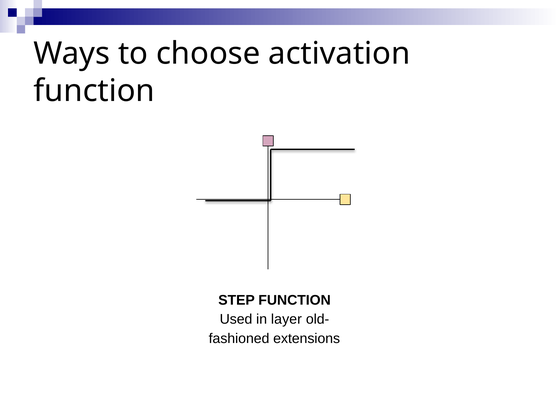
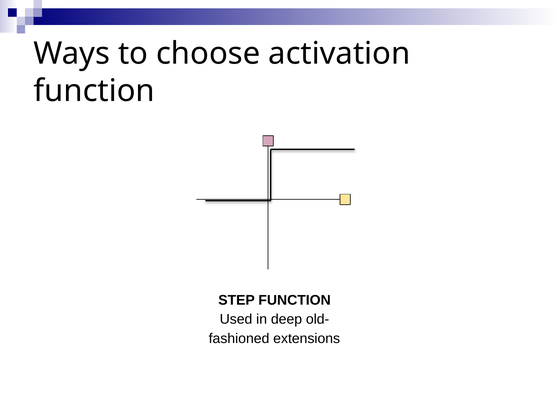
layer: layer -> deep (287, 319)
